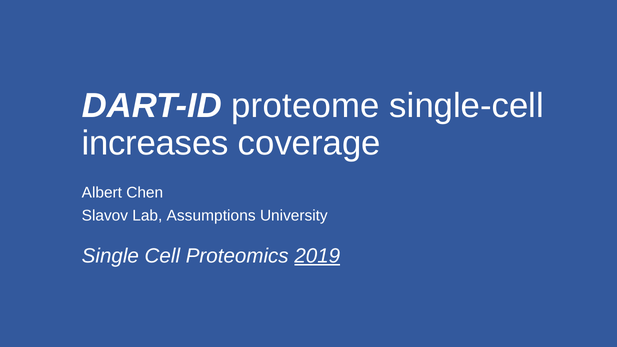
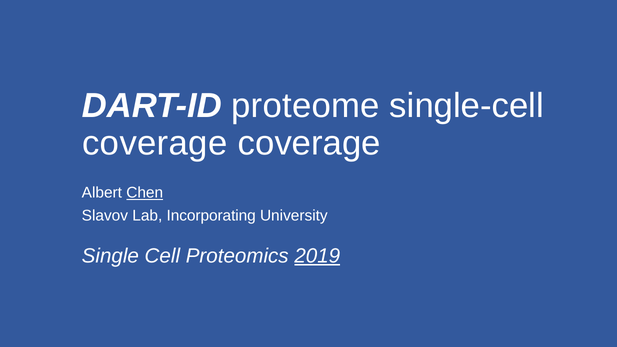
increases: increases -> coverage (155, 143)
Chen underline: none -> present (145, 193)
Assumptions: Assumptions -> Incorporating (211, 216)
